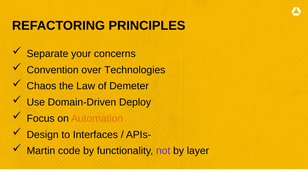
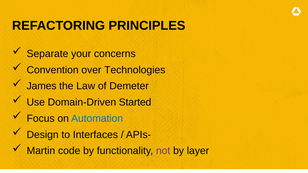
Chaos: Chaos -> James (42, 86)
Deploy: Deploy -> Started (135, 102)
Automation colour: orange -> blue (97, 119)
